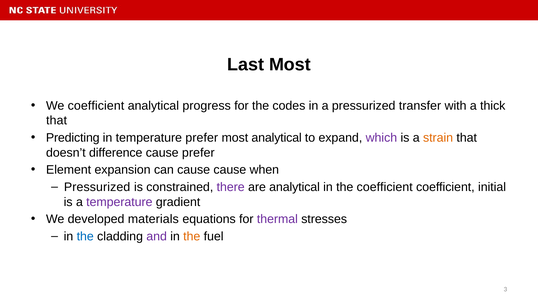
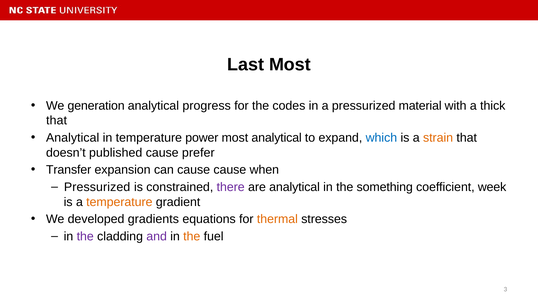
We coefficient: coefficient -> generation (96, 106)
transfer: transfer -> material (420, 106)
Predicting: Predicting -> Analytical (73, 138)
temperature prefer: prefer -> power (202, 138)
which colour: purple -> blue (381, 138)
difference: difference -> published (116, 152)
Element: Element -> Transfer (69, 170)
the coefficient: coefficient -> something (385, 187)
initial: initial -> week (492, 187)
temperature colour: purple -> orange (119, 202)
materials: materials -> gradients (153, 219)
thermal colour: purple -> orange (277, 219)
the colour: blue -> purple (85, 236)
